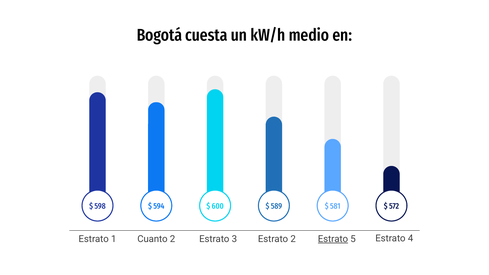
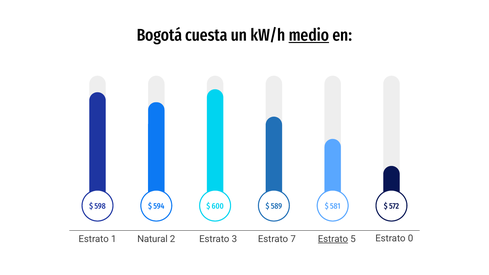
medio underline: none -> present (309, 35)
4: 4 -> 0 (411, 238)
Estrato 2: 2 -> 7 (293, 239)
Cuanto: Cuanto -> Natural (152, 239)
